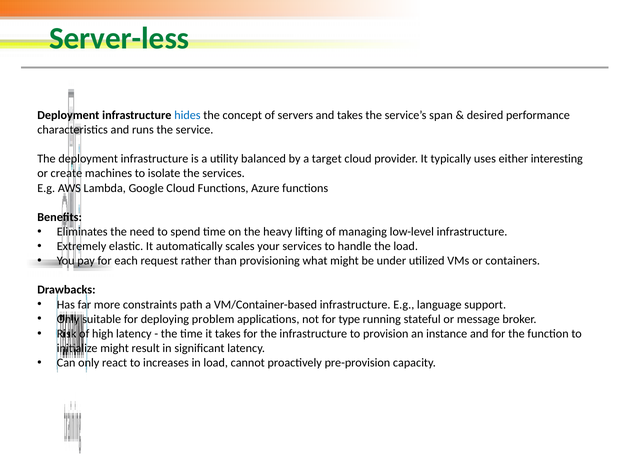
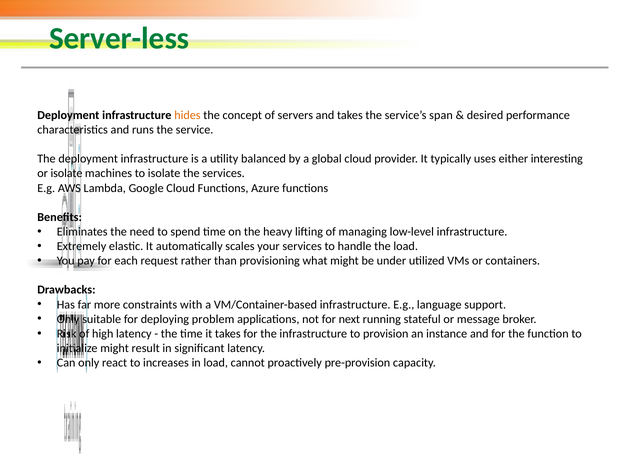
hides colour: blue -> orange (187, 115)
target: target -> global (327, 159)
or create: create -> isolate (67, 173)
path: path -> with (191, 305)
type: type -> next (349, 319)
